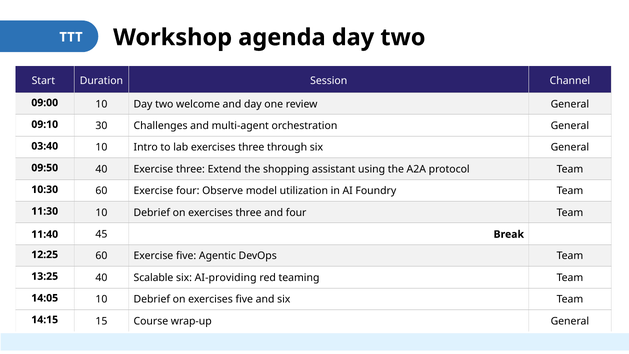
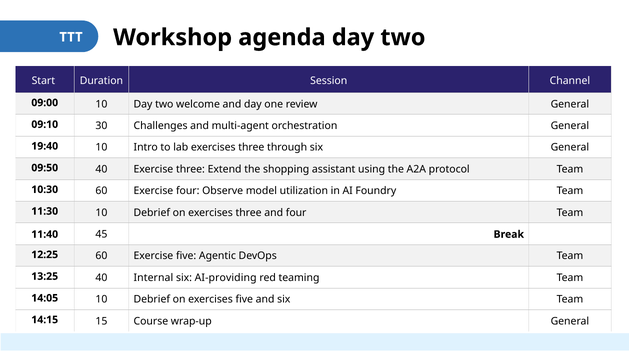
03:40: 03:40 -> 19:40 (45, 146)
Scalable: Scalable -> Internal (153, 278)
